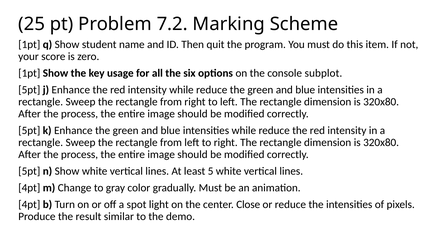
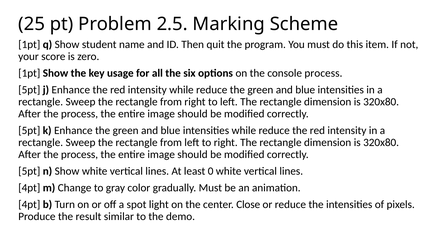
7.2: 7.2 -> 2.5 (172, 24)
console subplot: subplot -> process (323, 73)
5: 5 -> 0 (211, 171)
